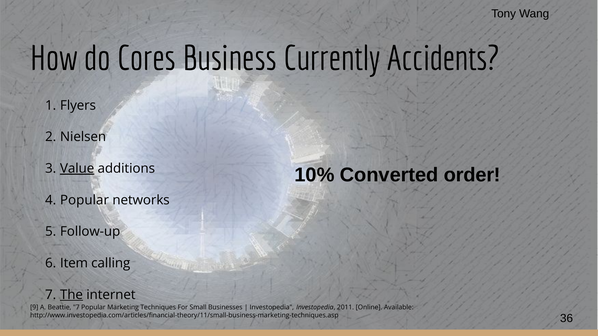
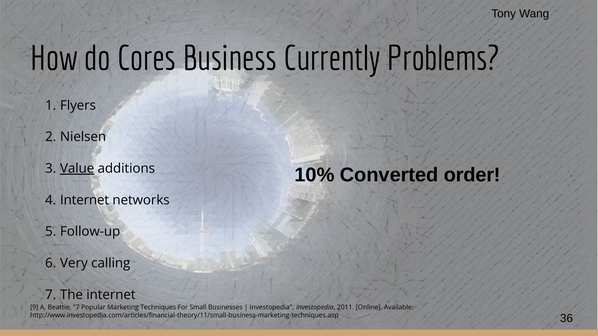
Accidents: Accidents -> Problems (443, 59)
Popular: Popular -> Internet (85, 200)
Item: Item -> Very (74, 263)
The underline: present -> none (71, 295)
